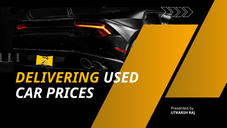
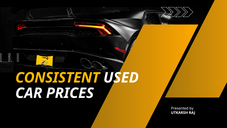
DELIVERING: DELIVERING -> CONSISTENT (57, 78)
